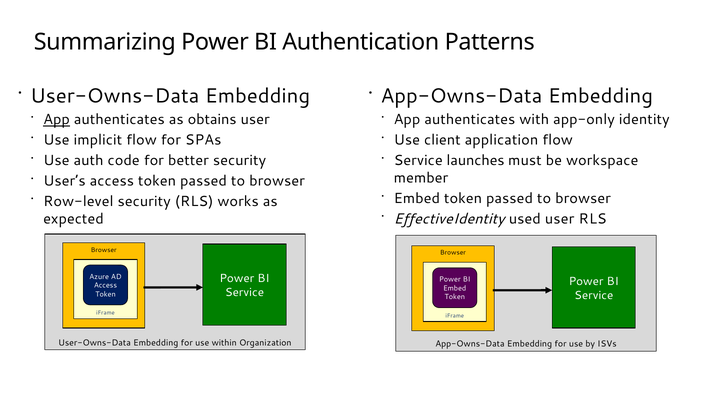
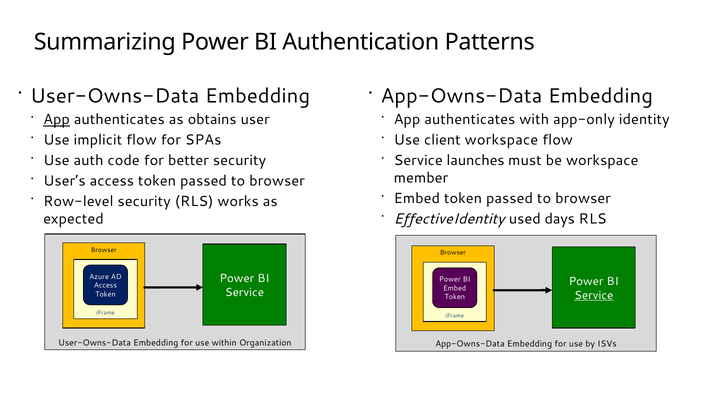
client application: application -> workspace (501, 140)
used user: user -> days (560, 219)
Service underline: none -> present (594, 295)
